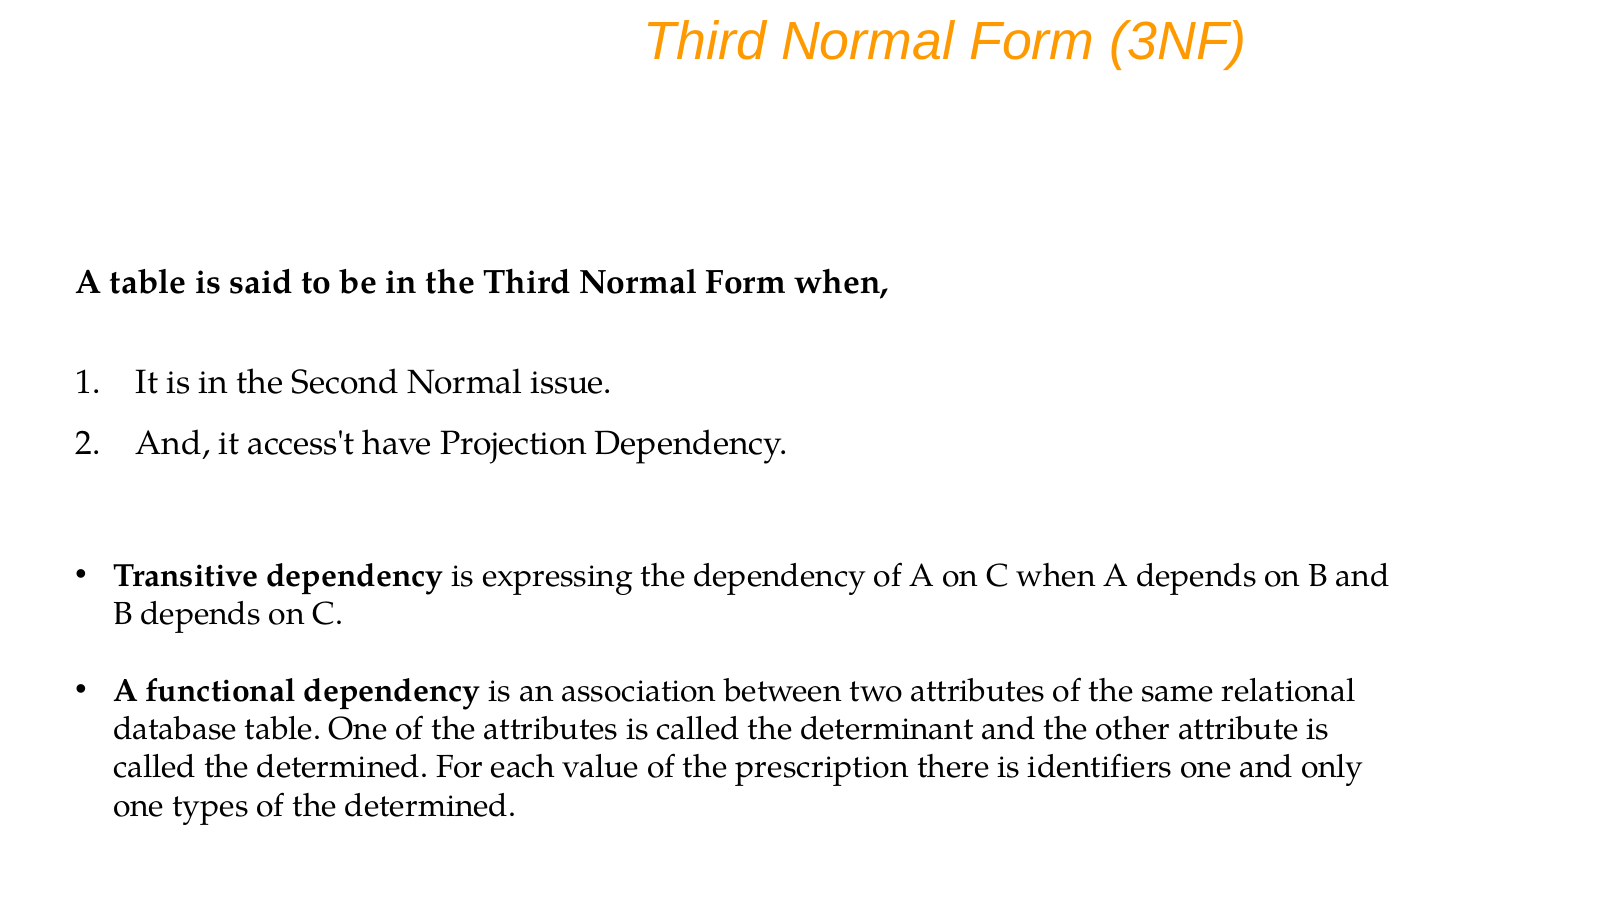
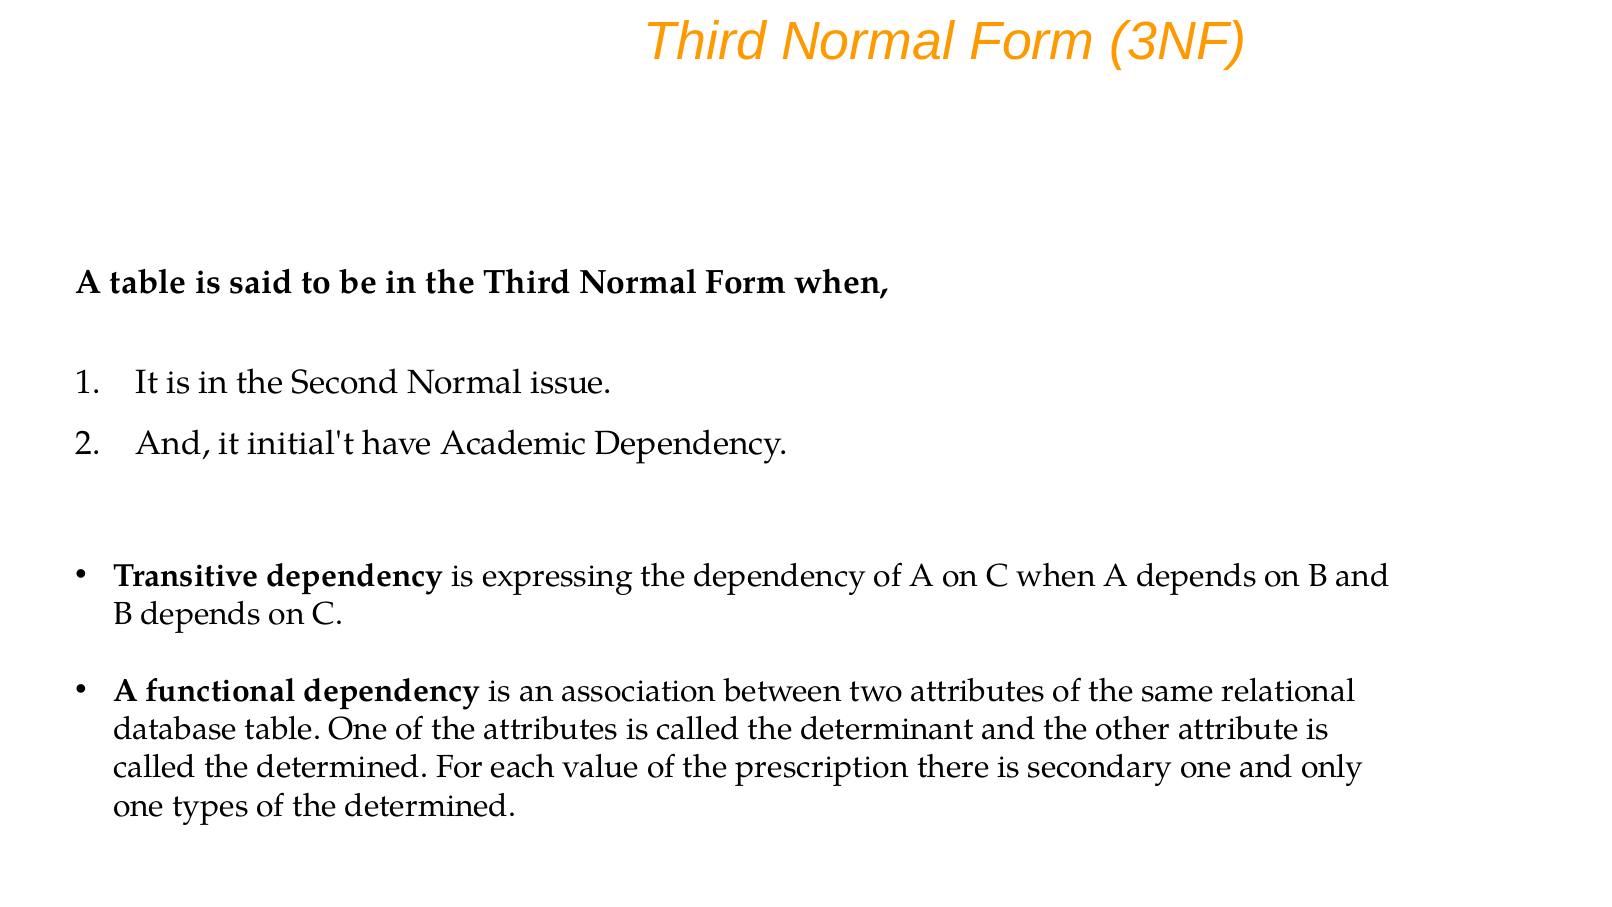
access't: access't -> initial't (301, 443)
Projection: Projection -> Academic (514, 443)
identifiers: identifiers -> secondary (1100, 767)
